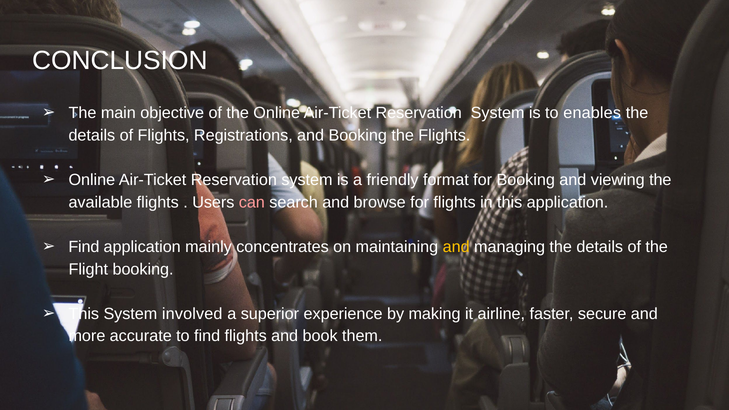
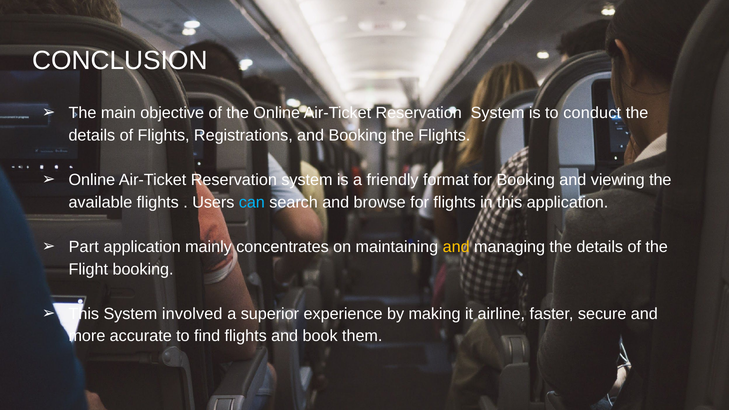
enables: enables -> conduct (592, 113)
can colour: pink -> light blue (252, 202)
Find: Find -> Part (84, 247)
